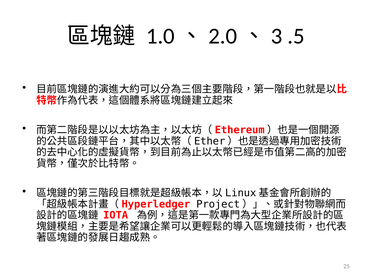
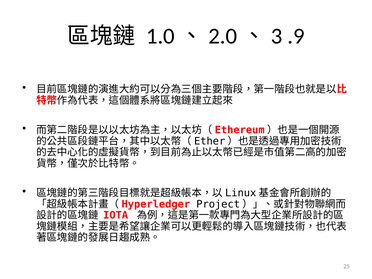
.5: .5 -> .9 (296, 36)
